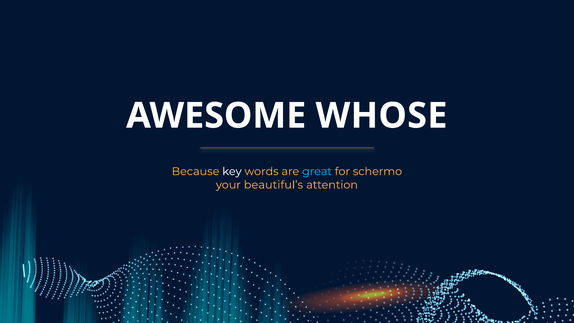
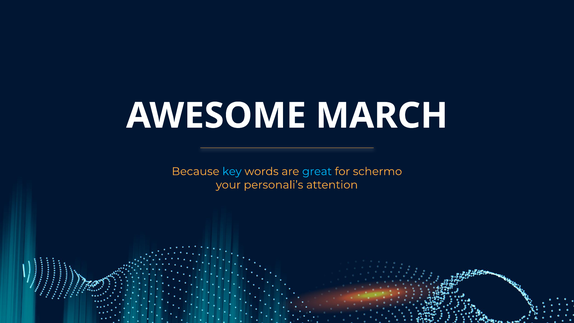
WHOSE: WHOSE -> MARCH (382, 116)
key colour: white -> light blue (232, 171)
beautiful’s: beautiful’s -> personali’s (273, 185)
